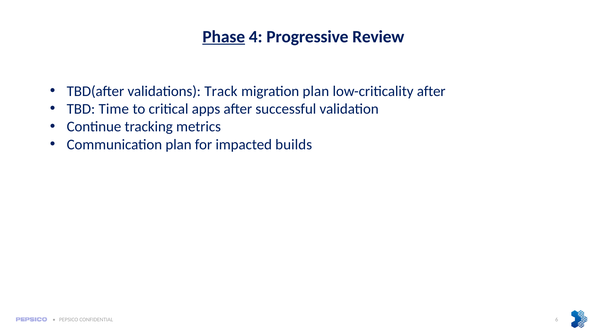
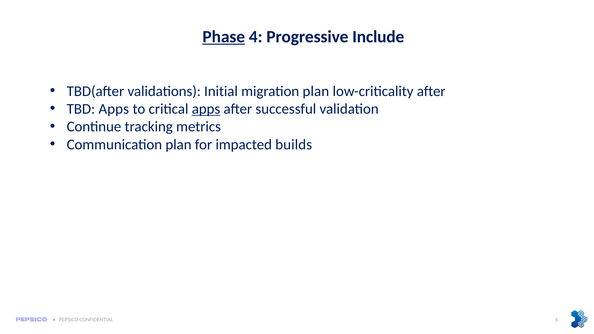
Review: Review -> Include (378, 37)
Track: Track -> Initial (221, 91)
TBD Time: Time -> Apps (114, 109)
apps underline: none -> present (206, 109)
